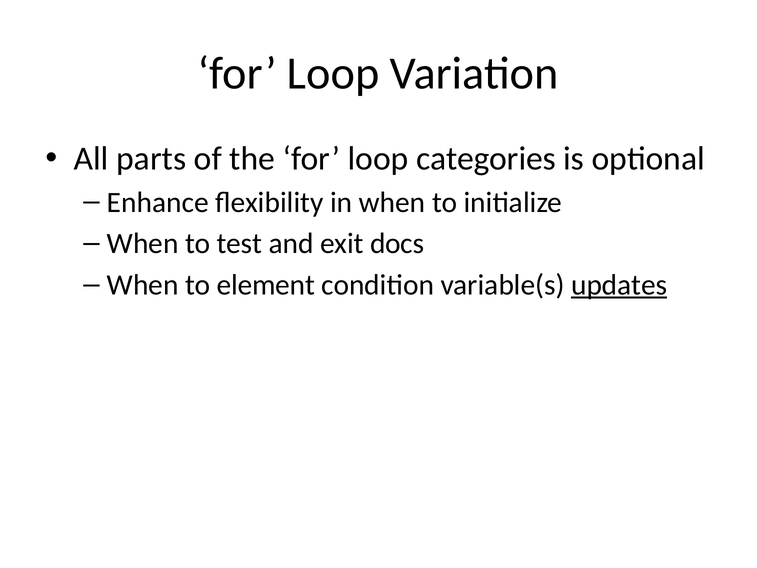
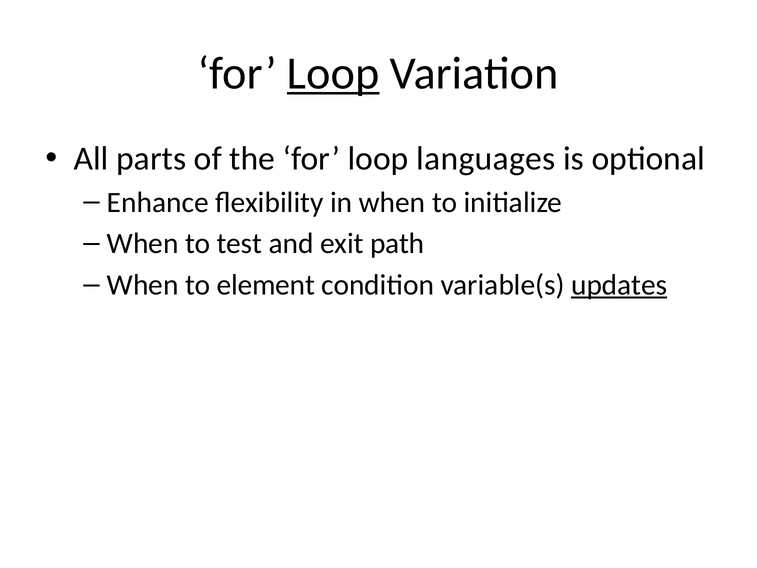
Loop underline: none -> present (333, 73)
categories: categories -> languages (486, 159)
docs: docs -> path (397, 244)
